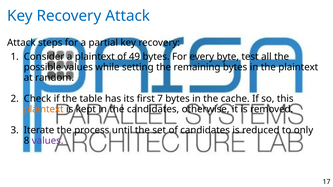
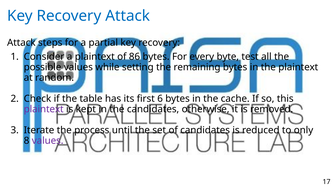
49: 49 -> 86 (134, 57)
7: 7 -> 6 (160, 99)
plaintext colour: orange -> purple (44, 109)
